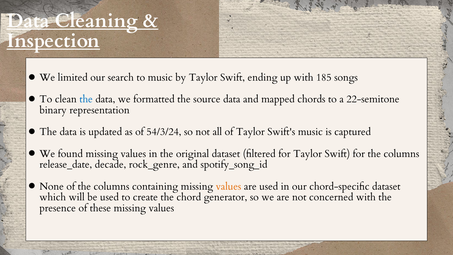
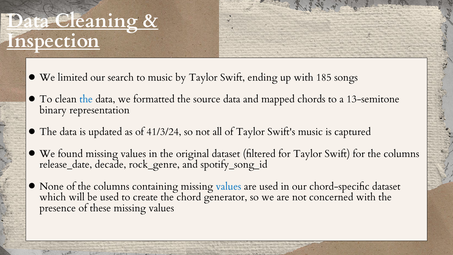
22-semitone: 22-semitone -> 13-semitone (373, 99)
54/3/24: 54/3/24 -> 41/3/24 (164, 132)
values colour: orange -> blue (229, 186)
